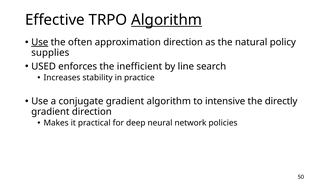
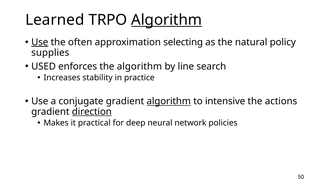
Effective: Effective -> Learned (55, 20)
approximation direction: direction -> selecting (183, 42)
the inefficient: inefficient -> algorithm (139, 66)
algorithm underline: none -> present (169, 101)
directly: directly -> actions (281, 101)
direction underline: none -> present (92, 112)
